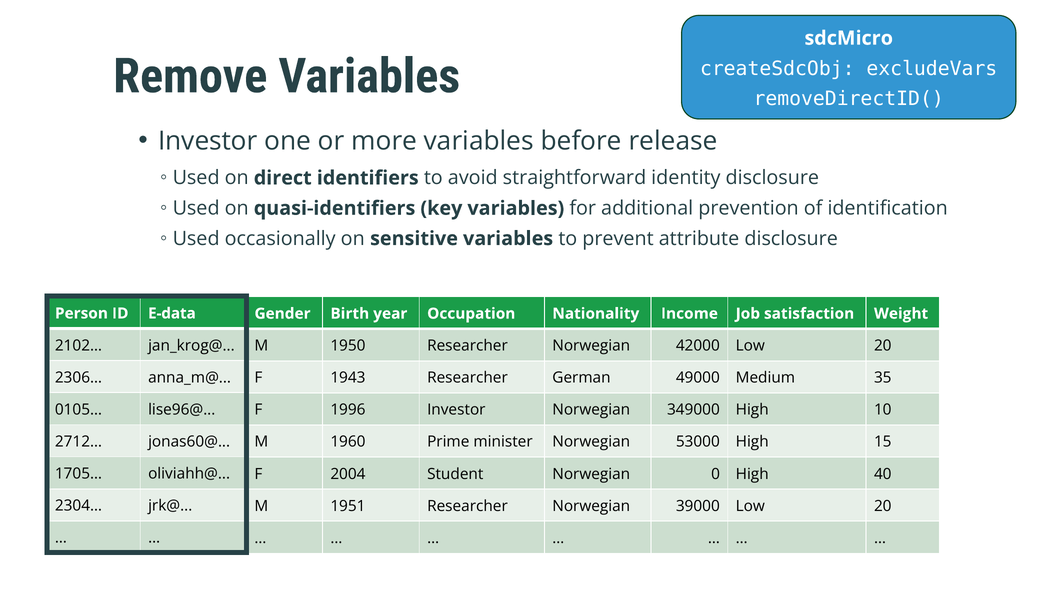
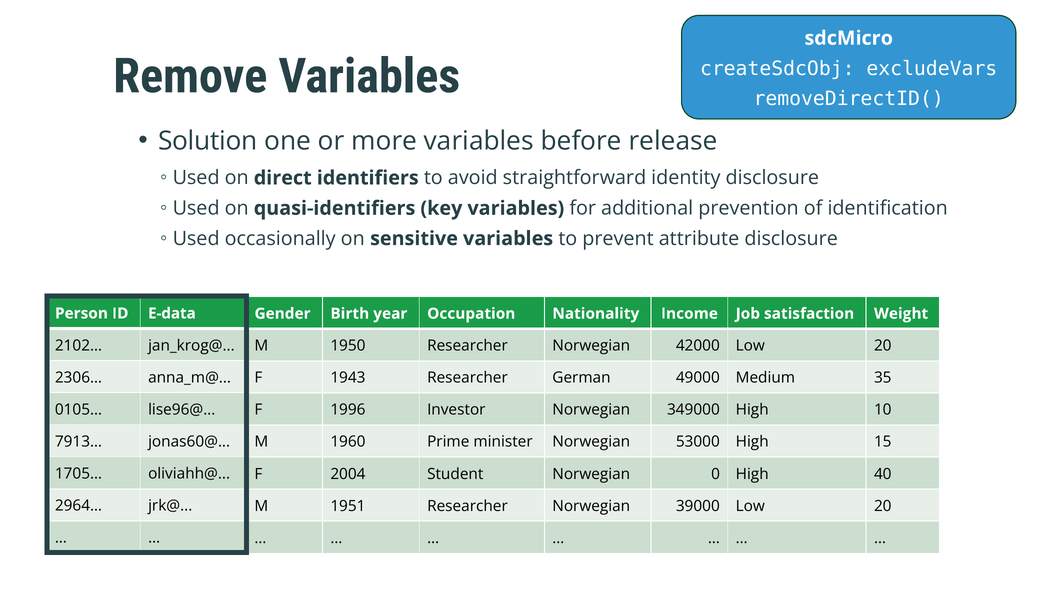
Investor: Investor -> Solution (208, 141)
2712…: 2712… -> 7913… (78, 442)
2304…: 2304… -> 2964… (78, 506)
